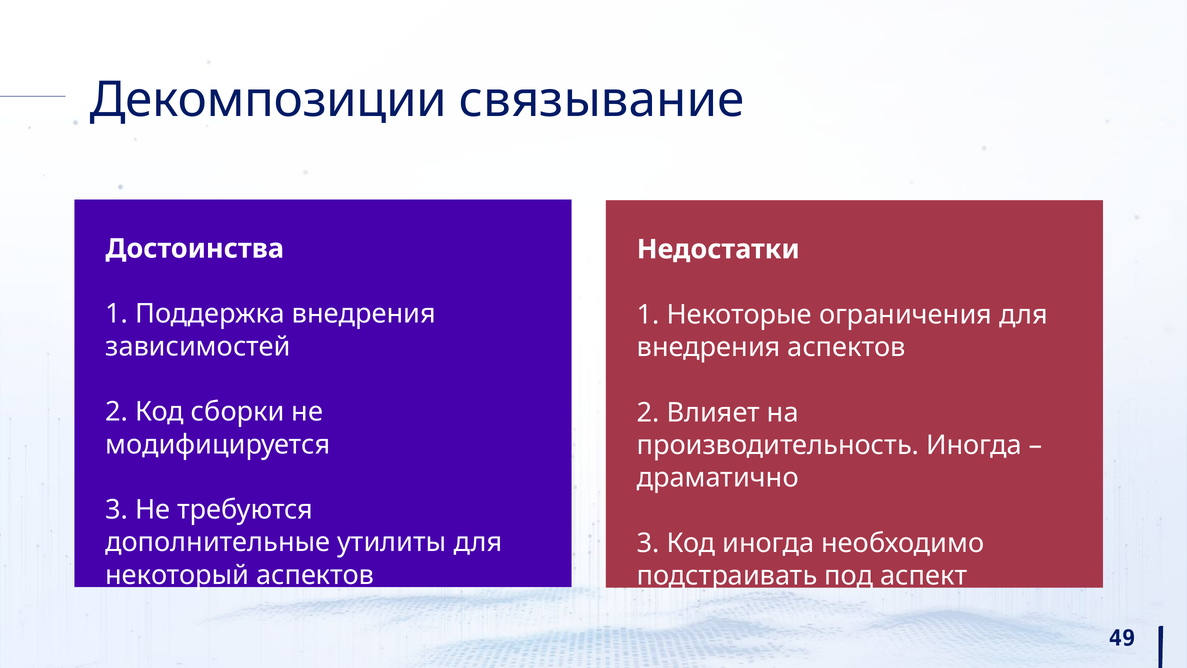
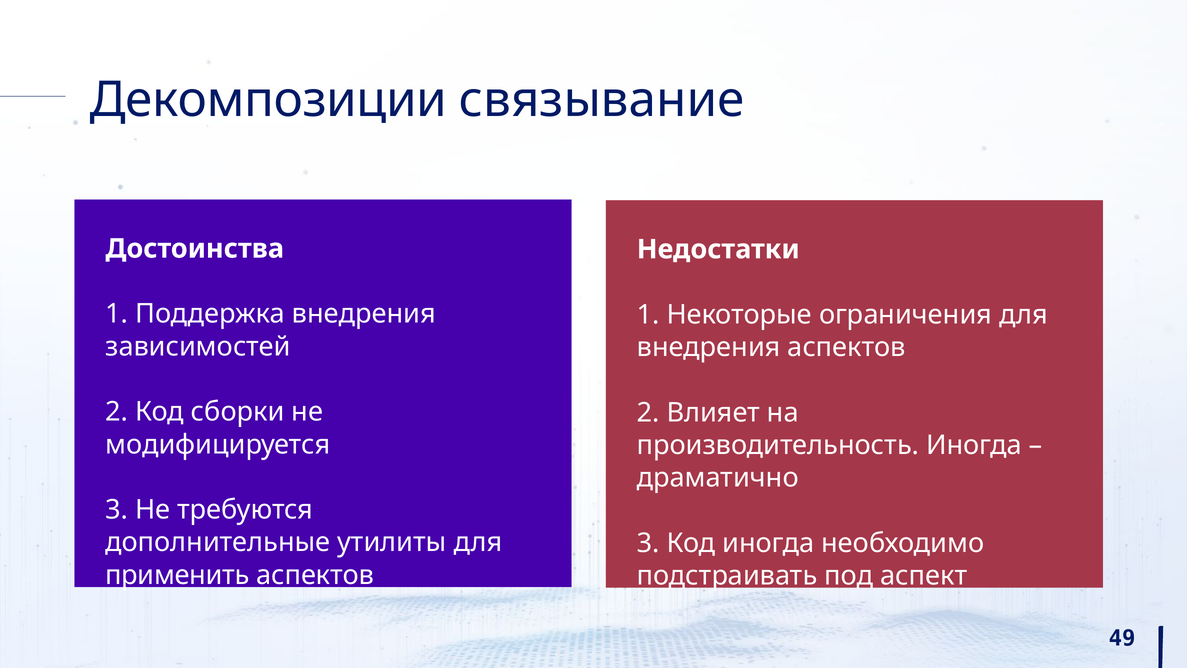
некоторый: некоторый -> применить (177, 575)
